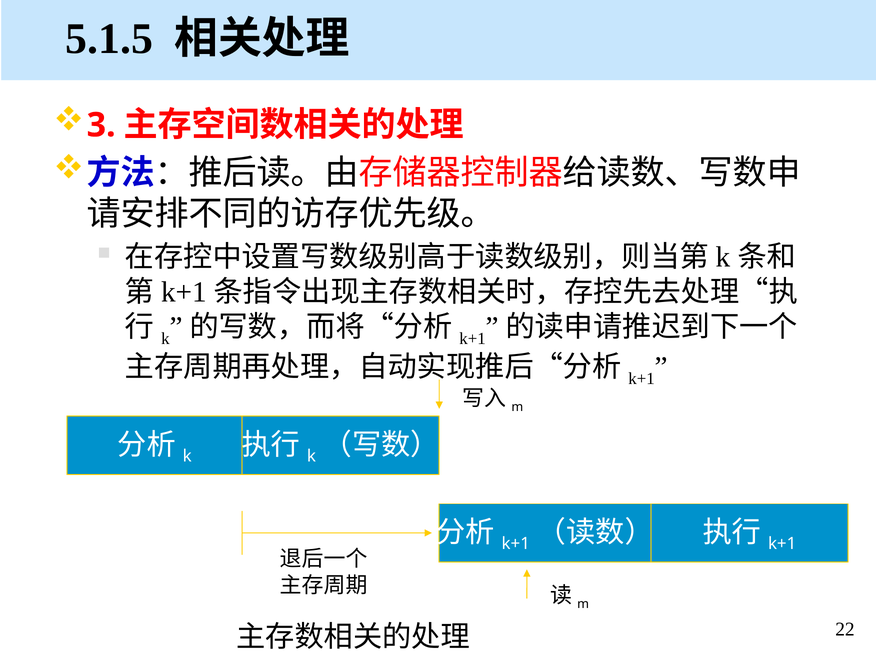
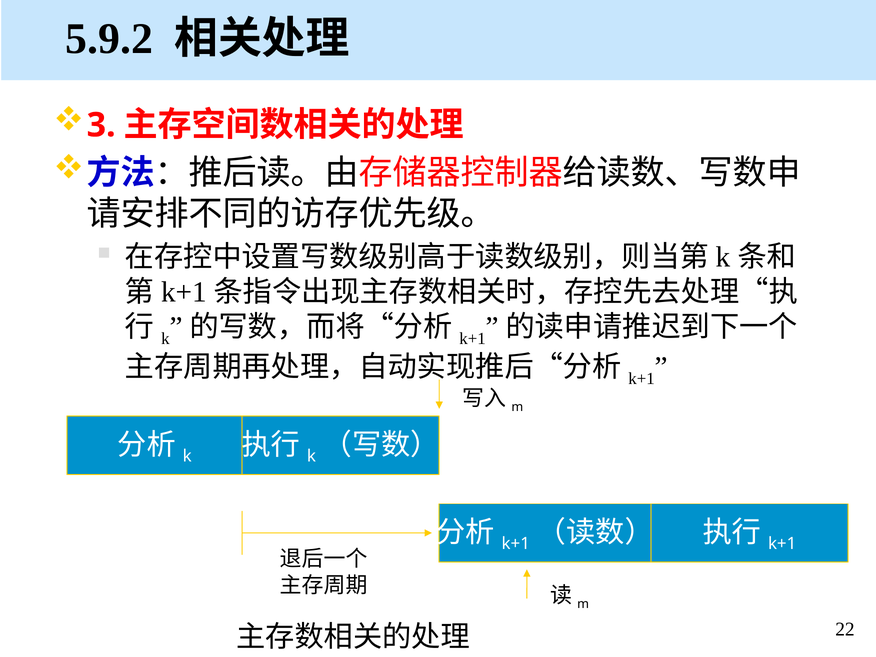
5.1.5: 5.1.5 -> 5.9.2 (109, 39)
